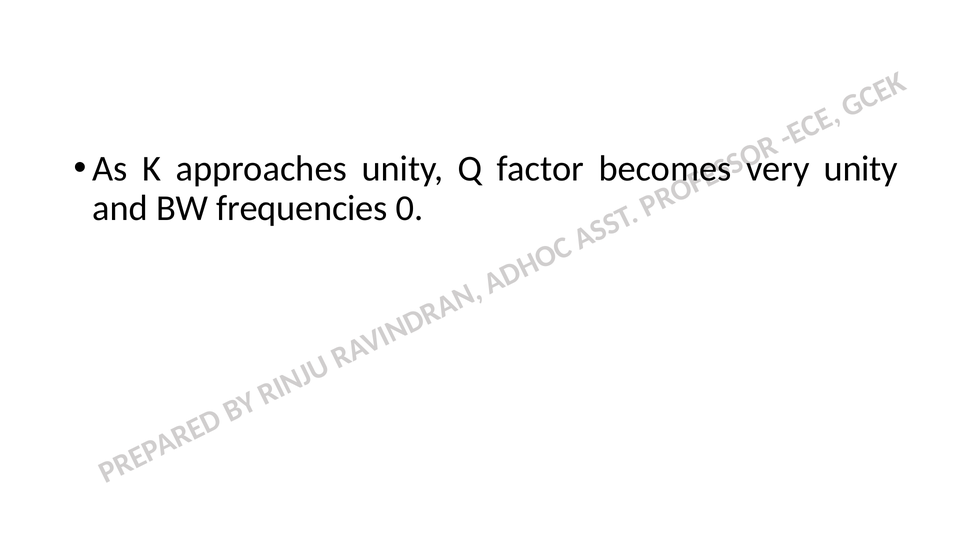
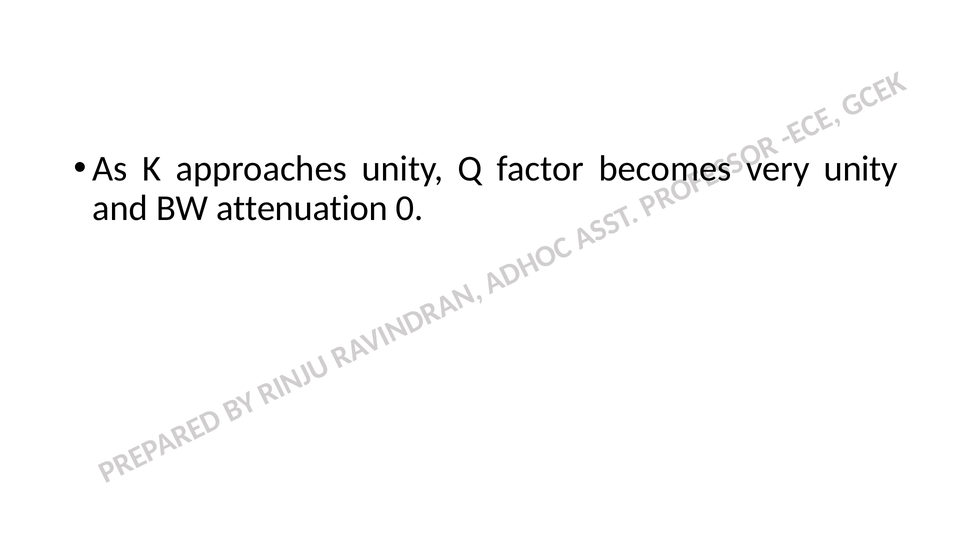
frequencies: frequencies -> attenuation (302, 208)
